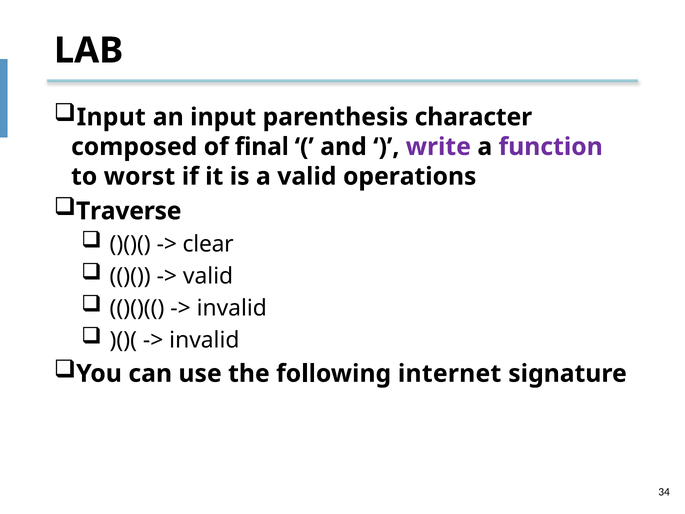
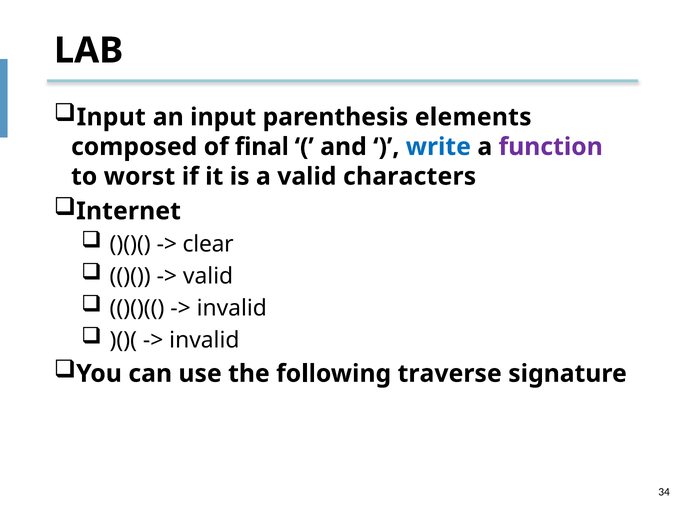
character: character -> elements (473, 117)
write colour: purple -> blue (438, 147)
operations: operations -> characters (410, 176)
Traverse: Traverse -> Internet (129, 211)
internet: internet -> traverse (450, 373)
